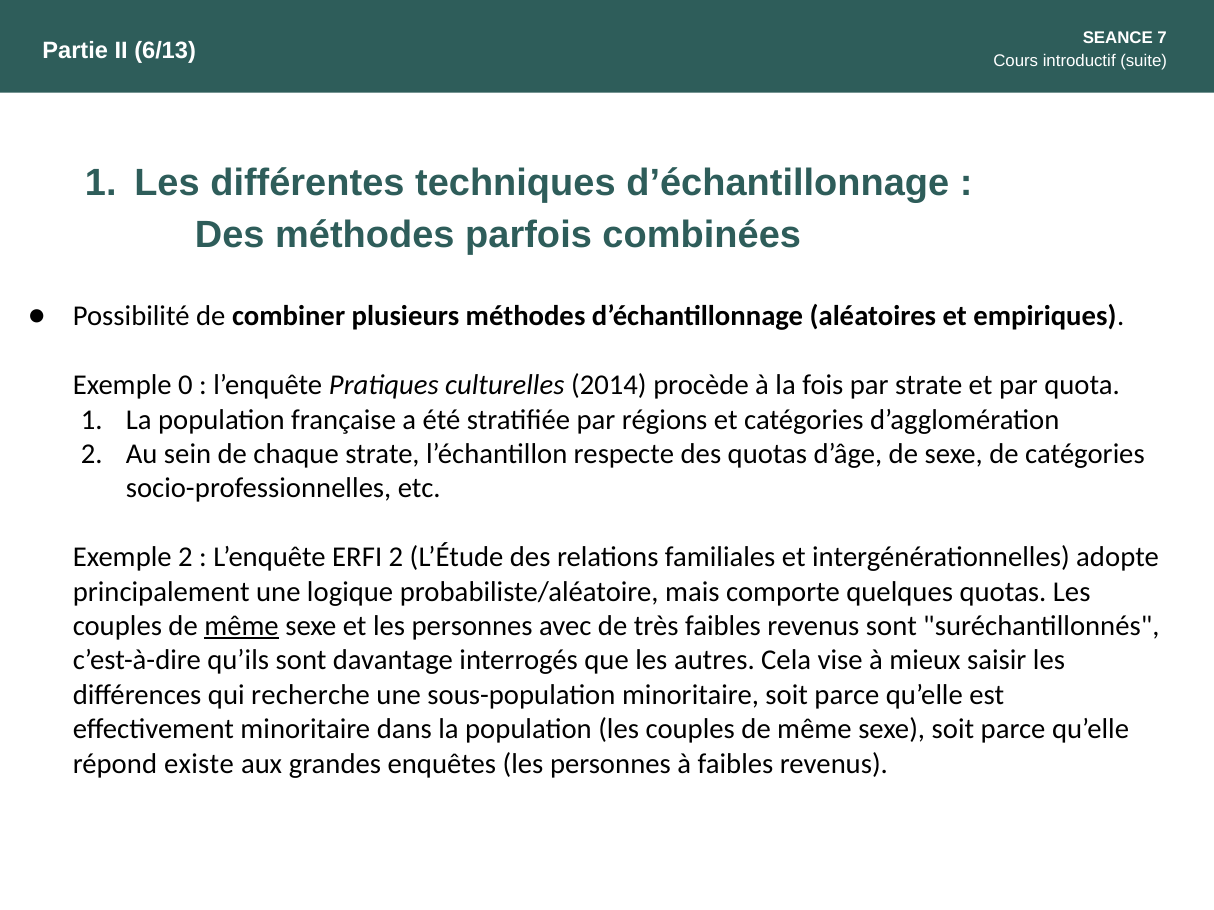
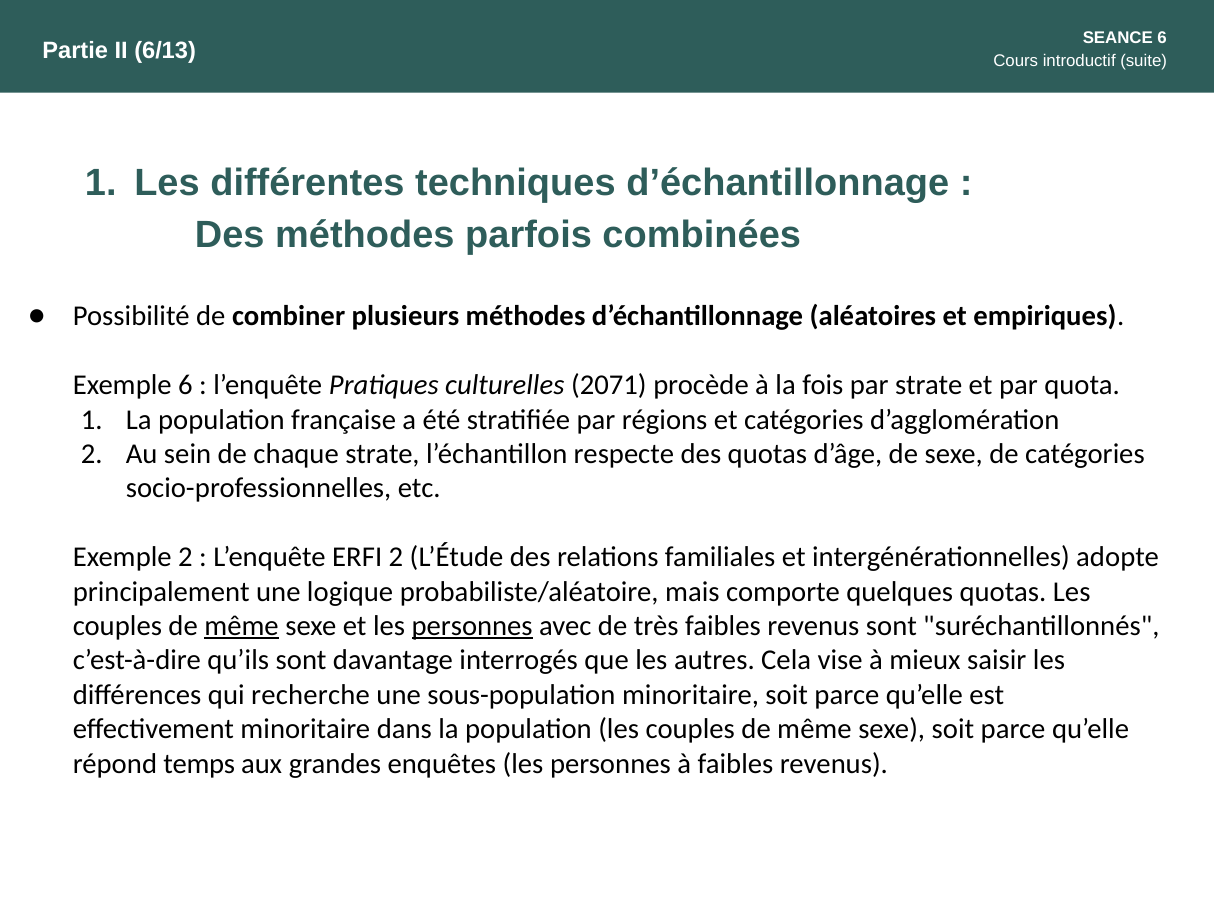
SEANCE 7: 7 -> 6 (1162, 38)
Exemple 0: 0 -> 6 (185, 385)
2014: 2014 -> 2071 (609, 385)
personnes underline: none -> present (472, 626)
existe: existe -> temps (199, 764)
